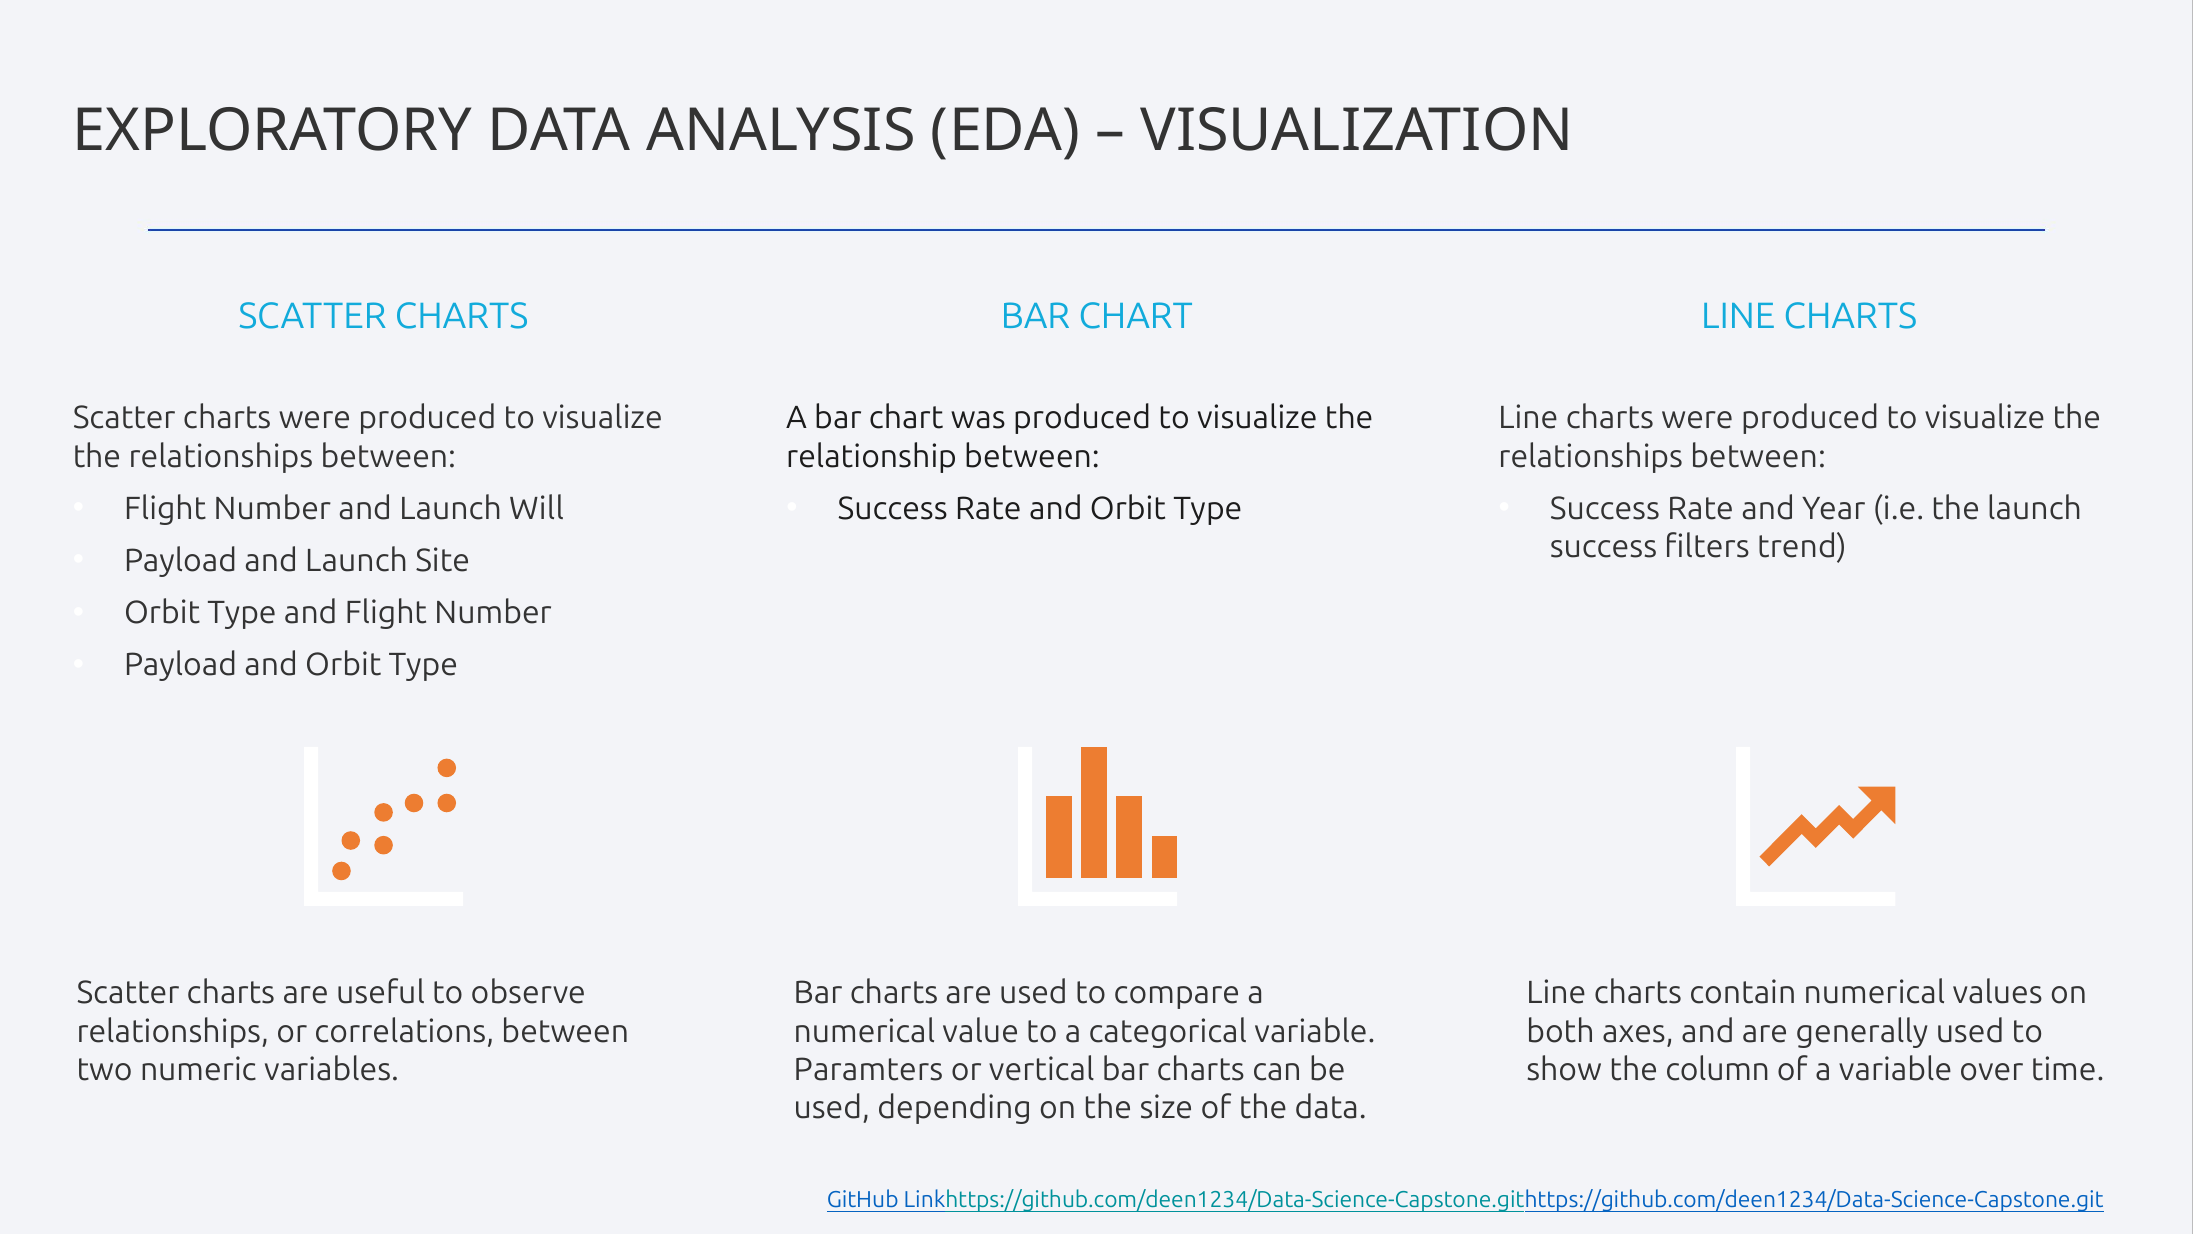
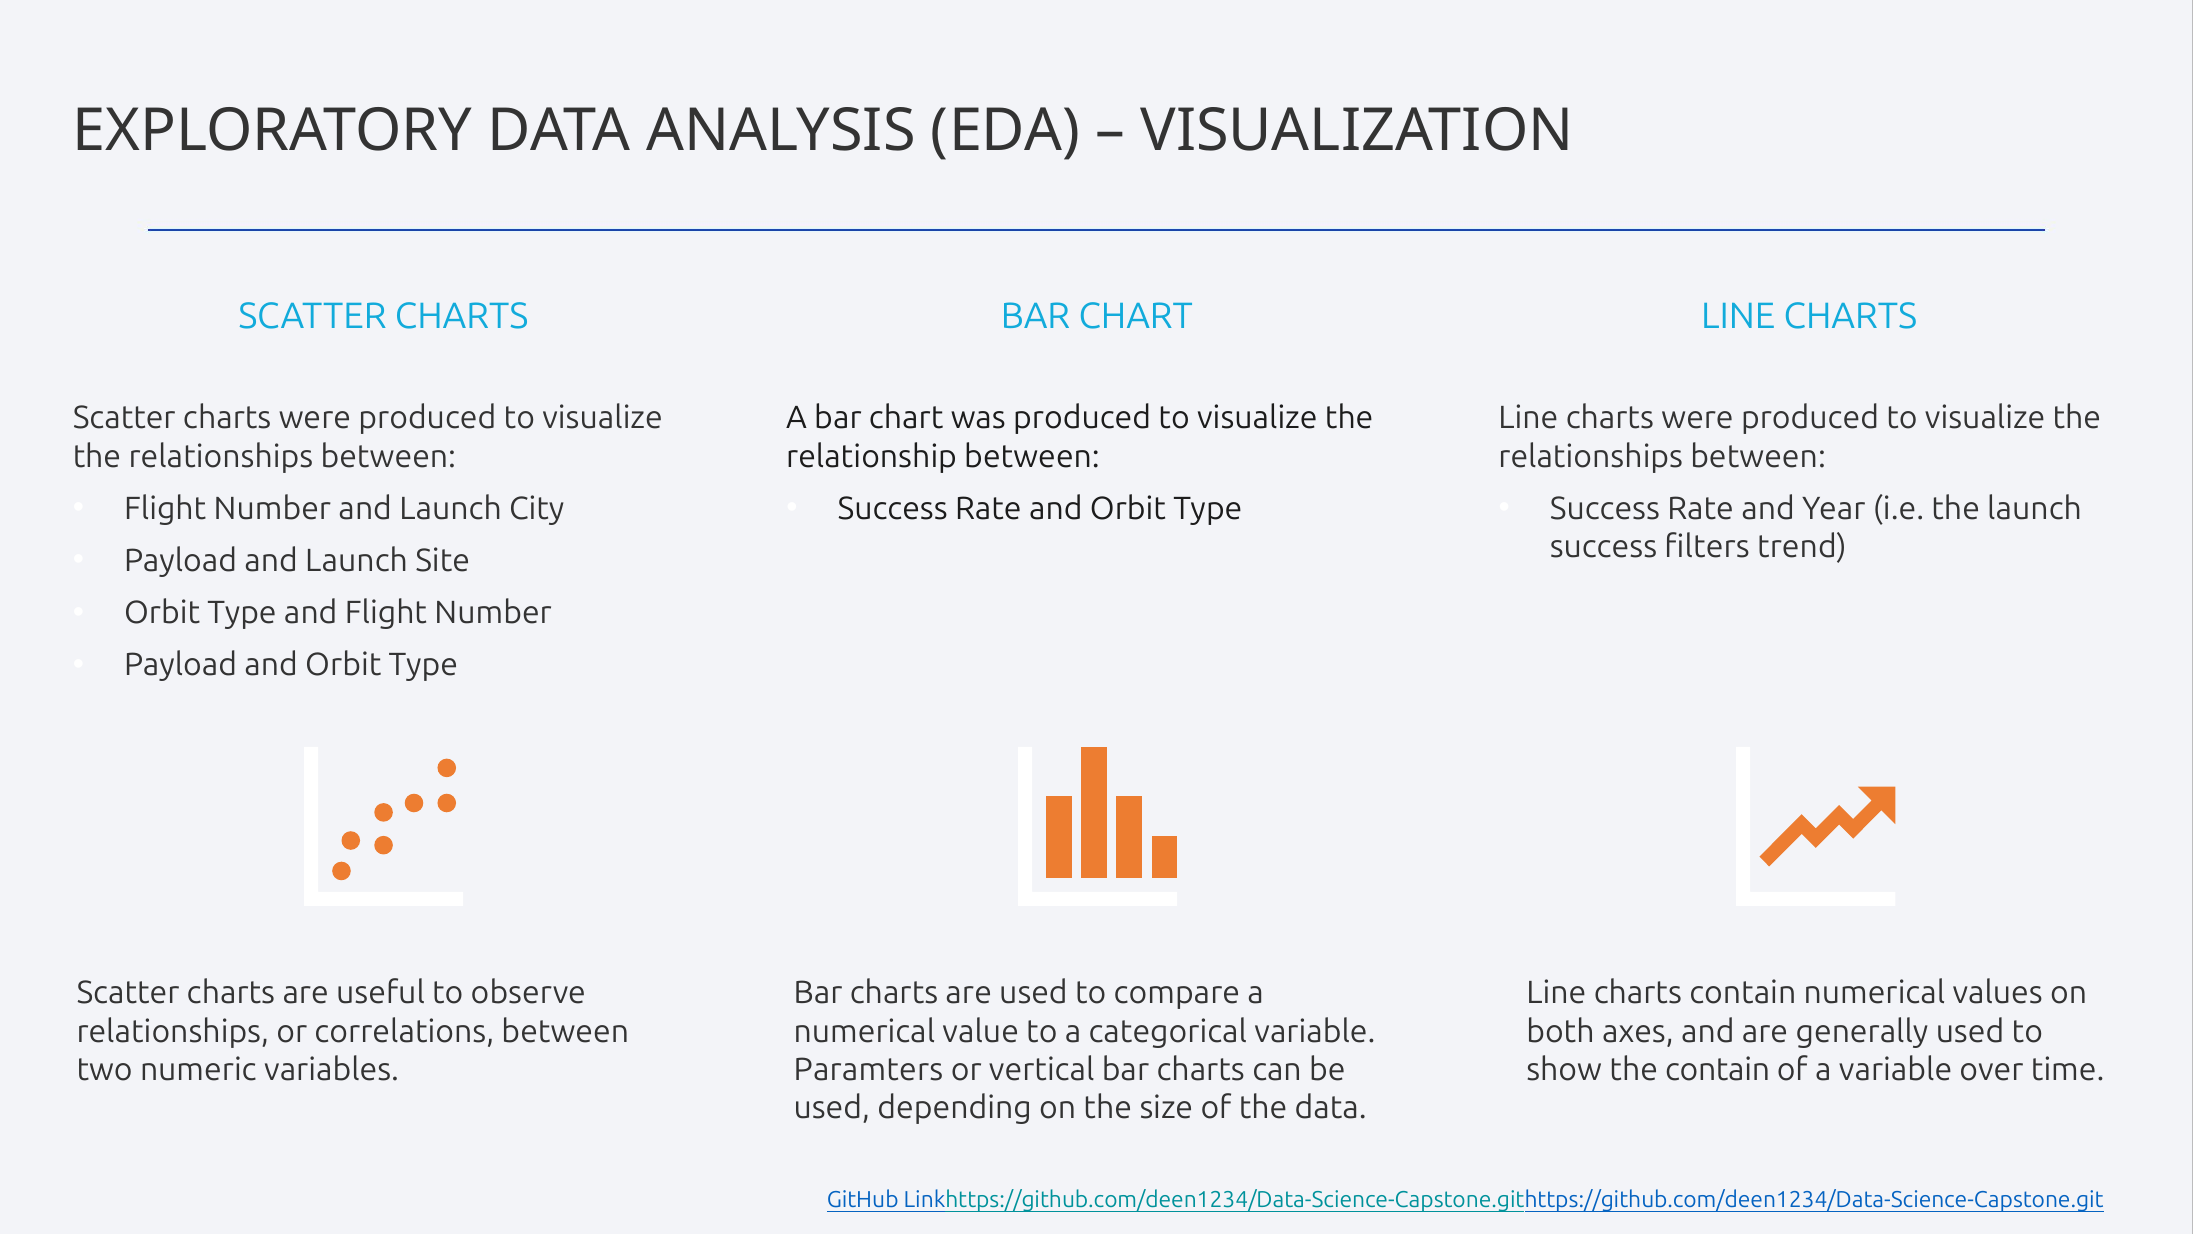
Will: Will -> City (537, 509)
the column: column -> contain (1718, 1070)
